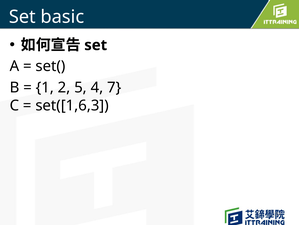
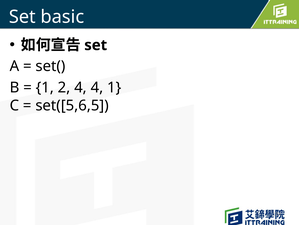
2 5: 5 -> 4 (81, 87)
4 7: 7 -> 1 (114, 87)
set([1,6,3: set([1,6,3 -> set([5,6,5 (72, 105)
